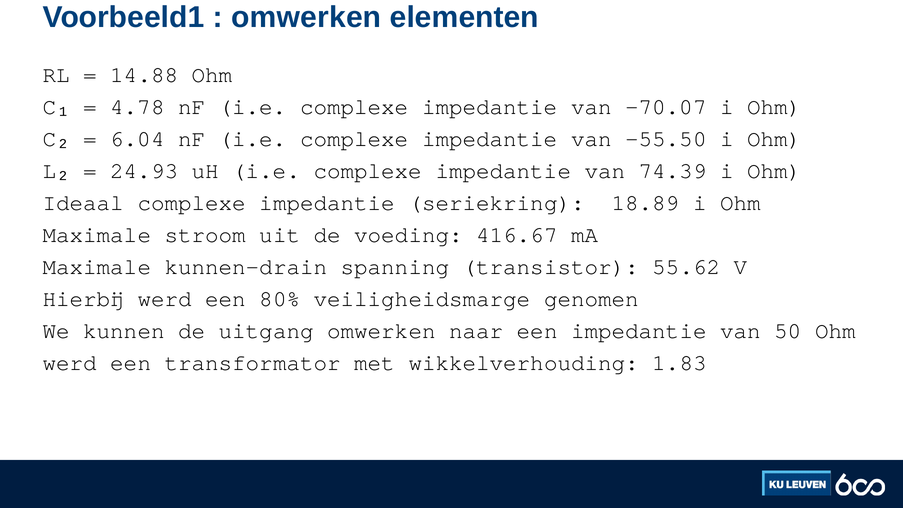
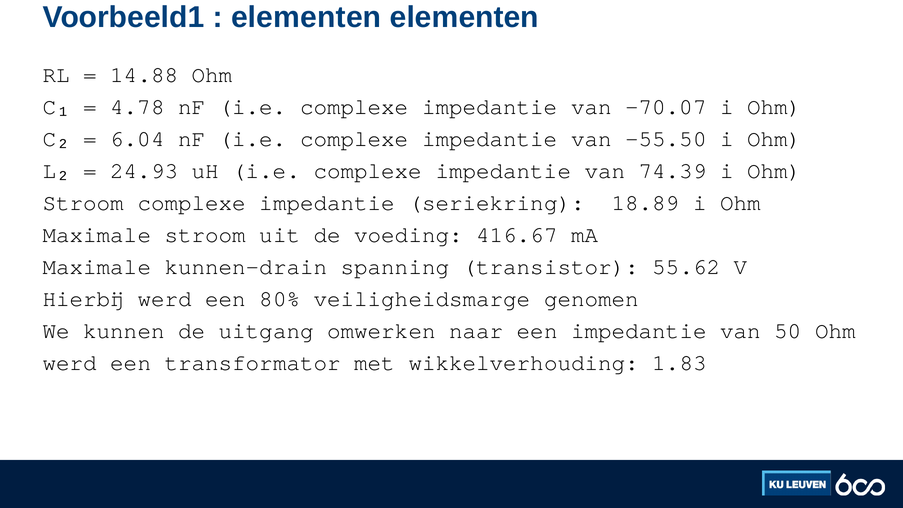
omwerken: omwerken -> elementen (306, 17)
Ideaal: Ideaal -> Stroom (83, 203)
